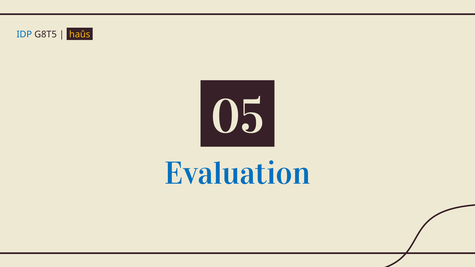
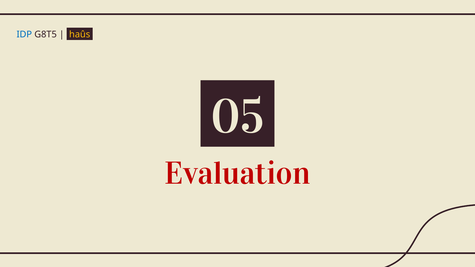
Evaluation colour: blue -> red (237, 173)
